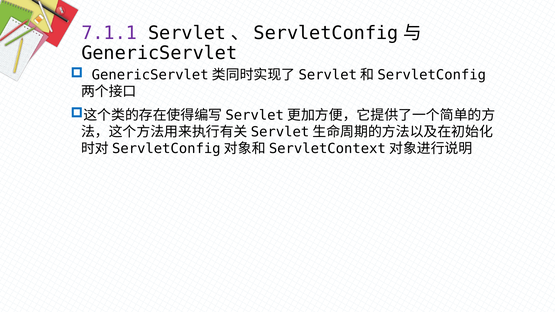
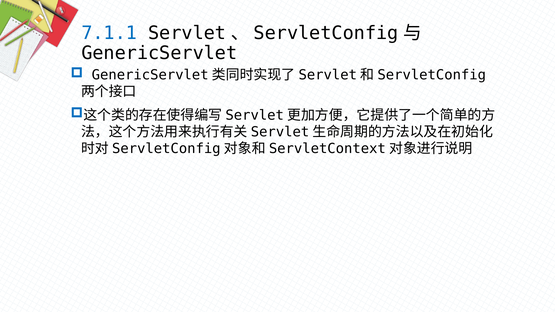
7.1.1 colour: purple -> blue (109, 33)
